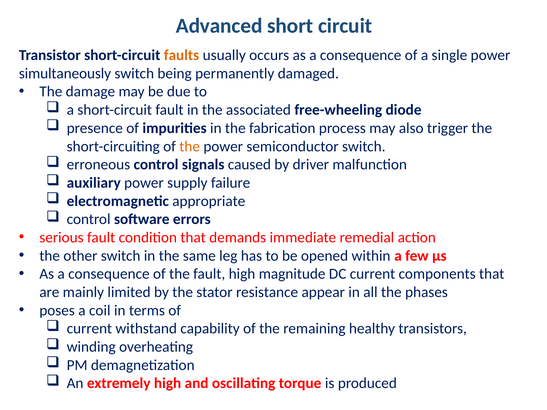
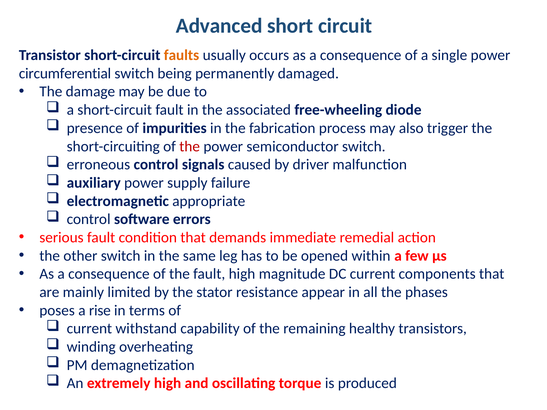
simultaneously: simultaneously -> circumferential (65, 73)
the colour: orange -> red (190, 146)
coil: coil -> rise (100, 311)
